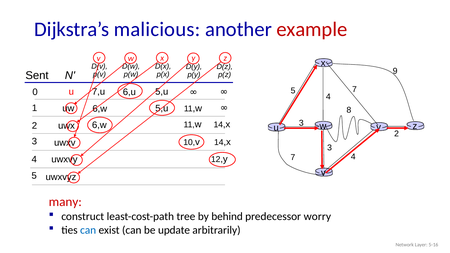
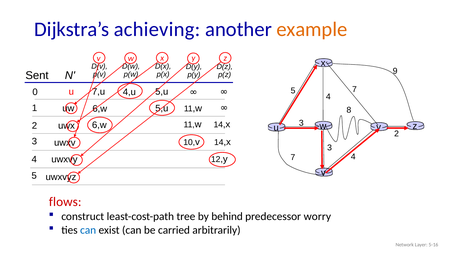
malicious: malicious -> achieving (157, 29)
example colour: red -> orange (312, 29)
6,u: 6,u -> 4,u (129, 92)
many: many -> flows (65, 202)
update: update -> carried (174, 230)
